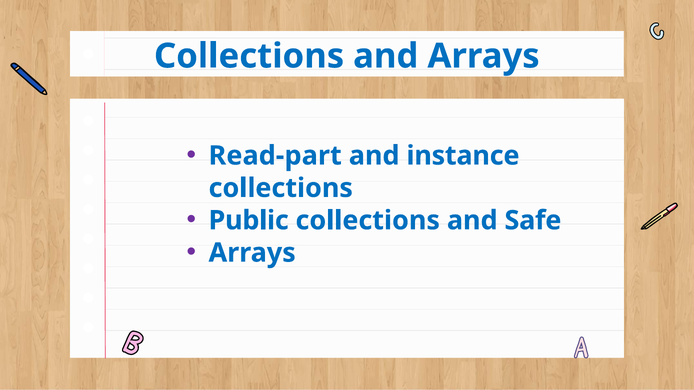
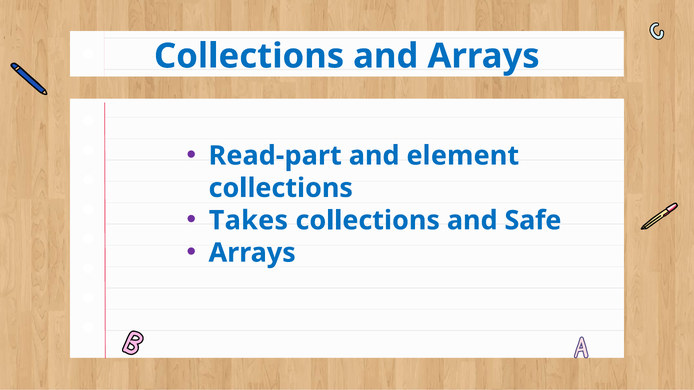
instance: instance -> element (463, 156)
Public: Public -> Takes (248, 221)
